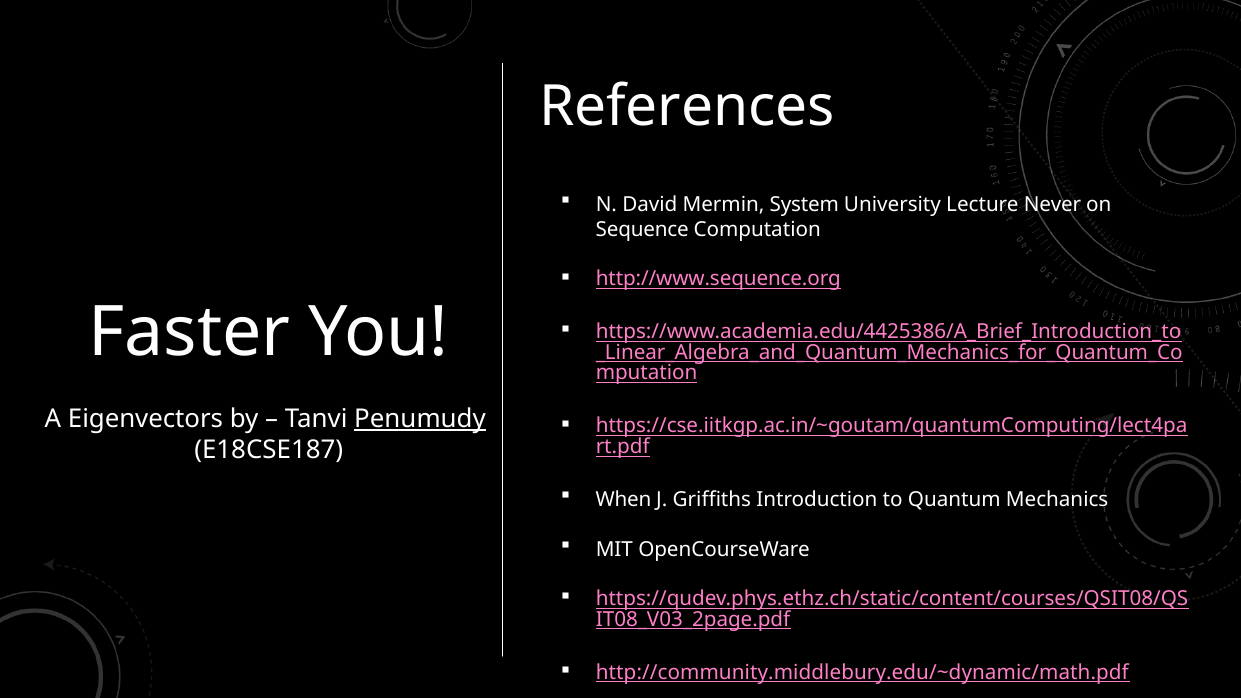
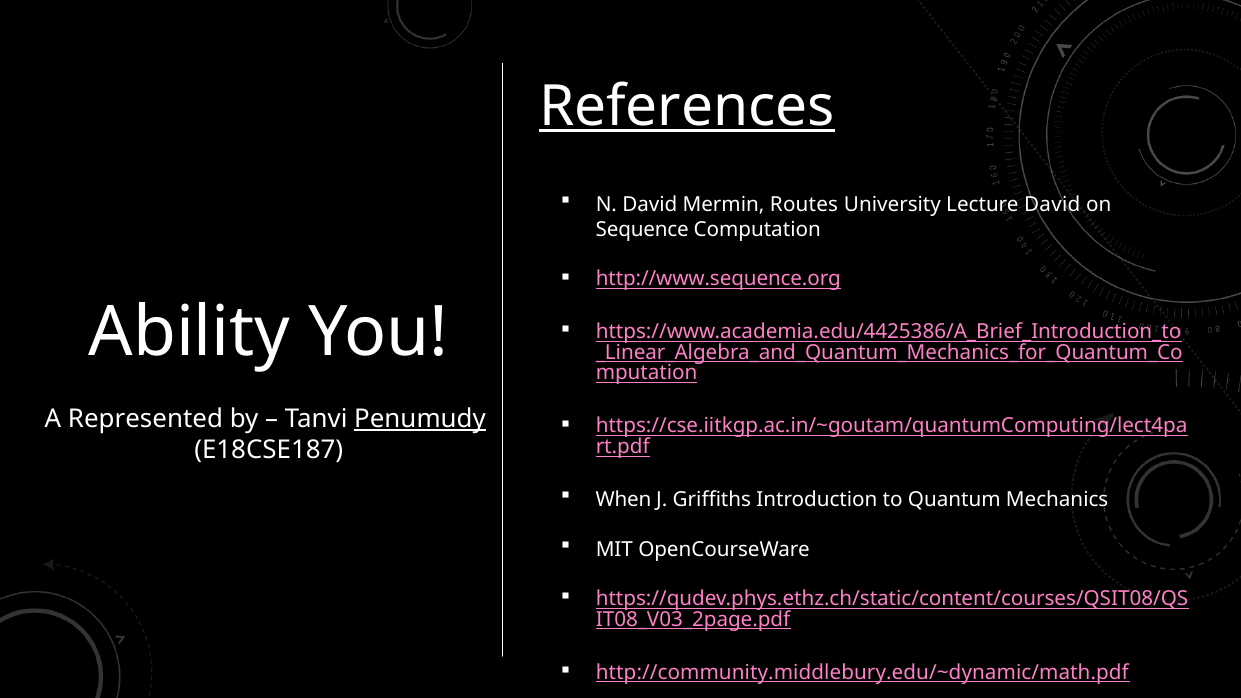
References underline: none -> present (687, 106)
System: System -> Routes (804, 205)
Lecture Never: Never -> David (1052, 205)
Faster: Faster -> Ability (190, 332)
Eigenvectors: Eigenvectors -> Represented (145, 419)
